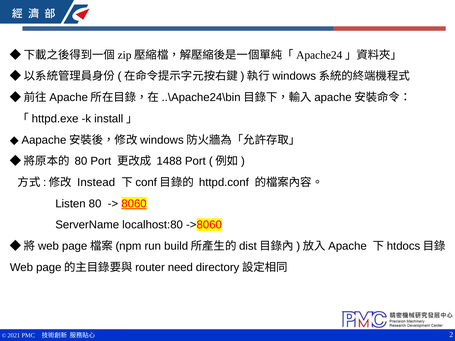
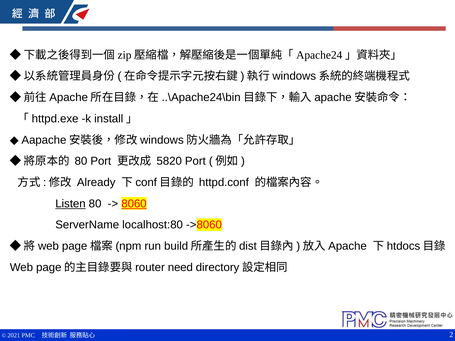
1488: 1488 -> 5820 (169, 161)
Instead: Instead -> Already (96, 183)
Listen underline: none -> present (70, 204)
